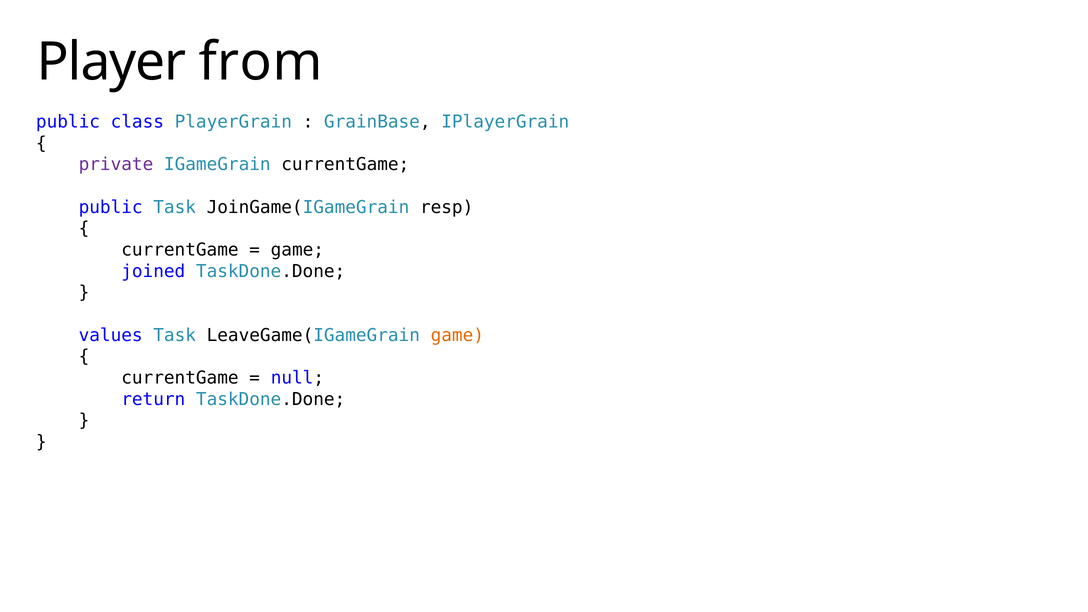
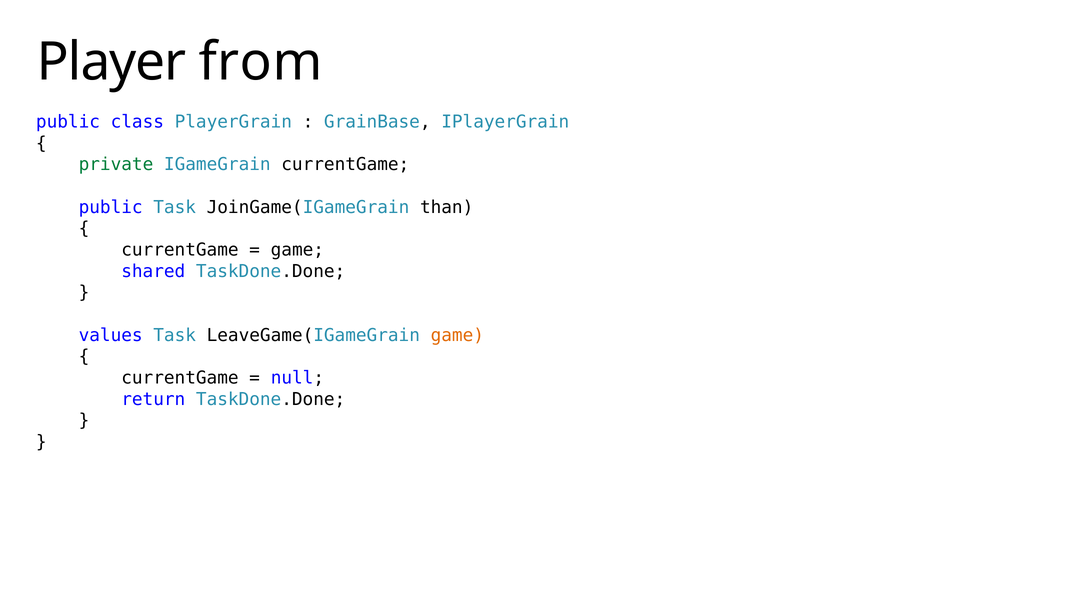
private colour: purple -> green (116, 165)
resp: resp -> than (447, 207)
joined: joined -> shared (153, 271)
